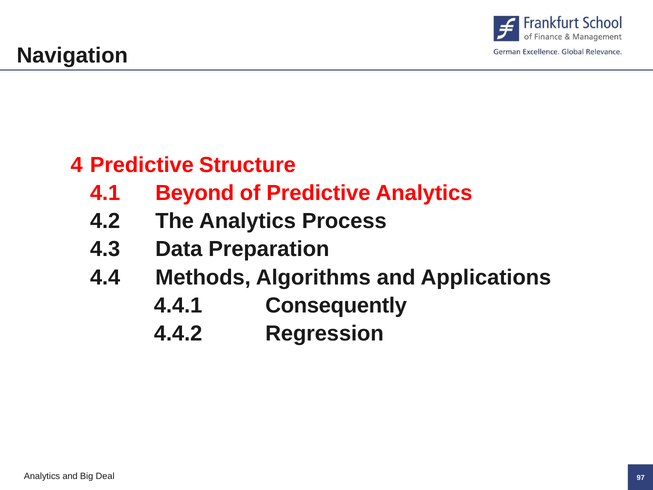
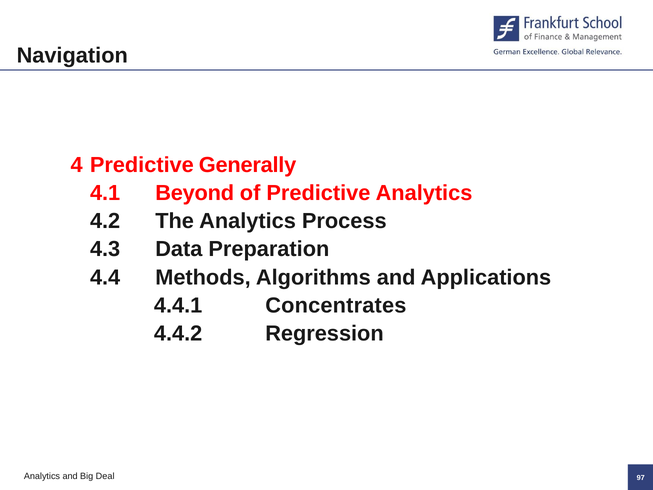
Structure: Structure -> Generally (248, 165)
Consequently: Consequently -> Concentrates (336, 305)
